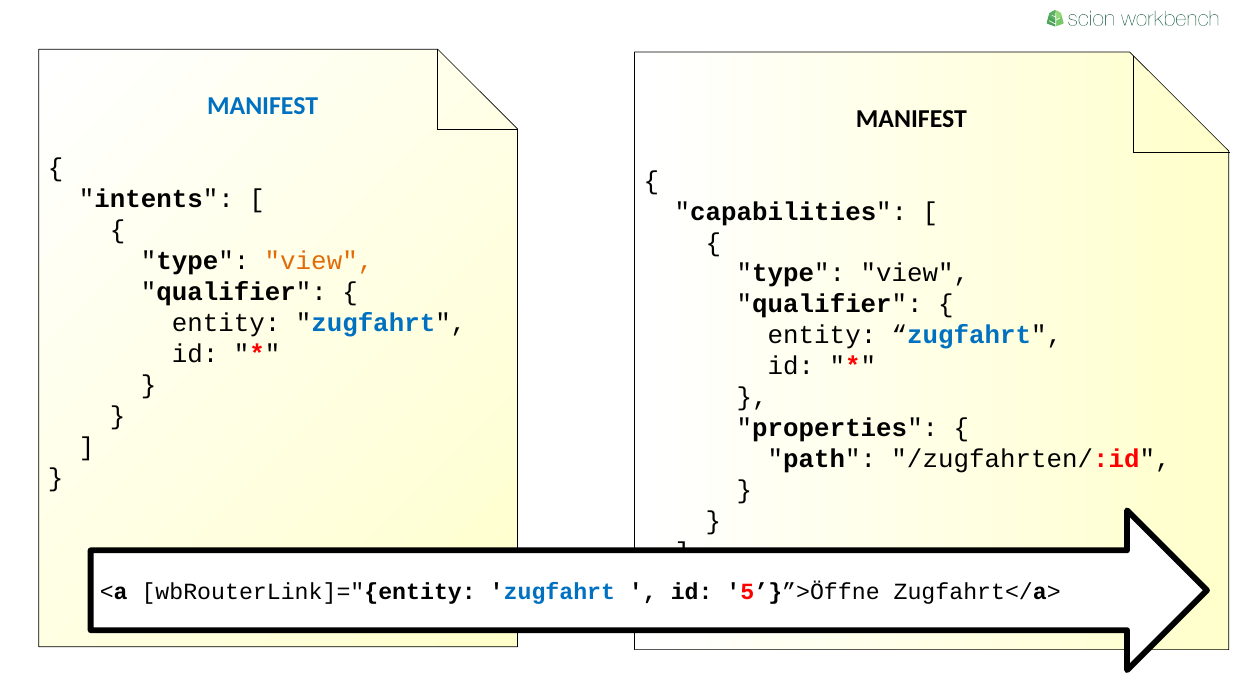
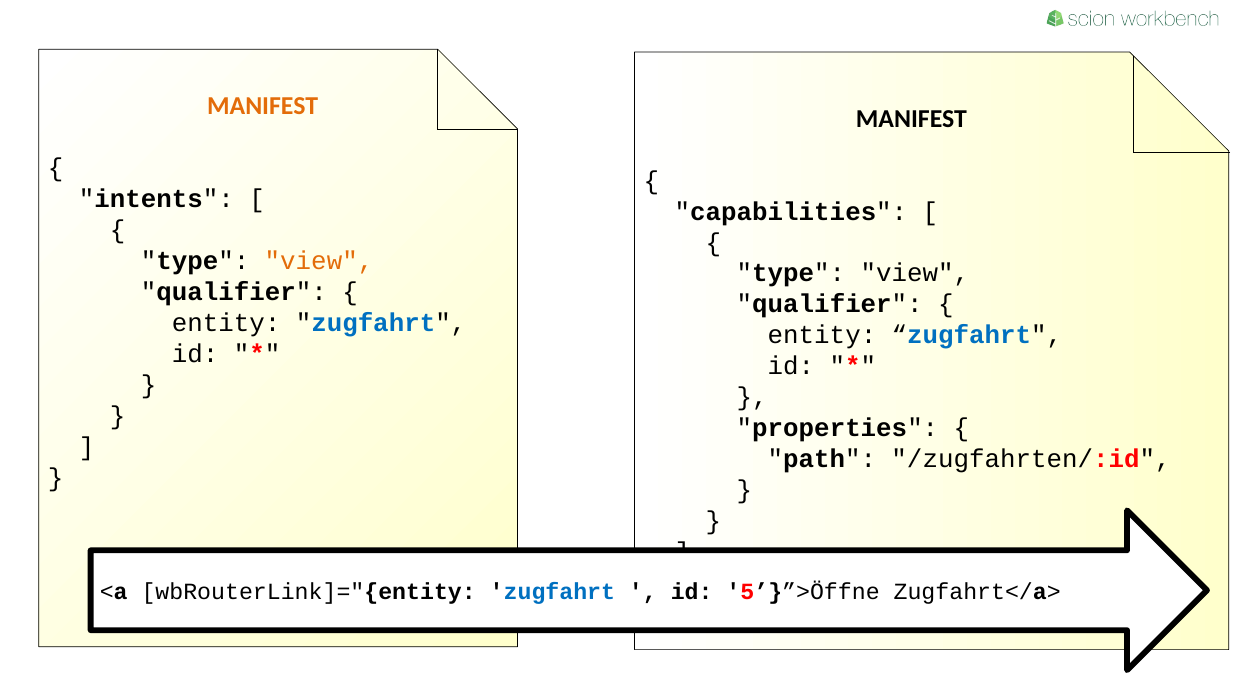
MANIFEST colour: blue -> orange (263, 106)
